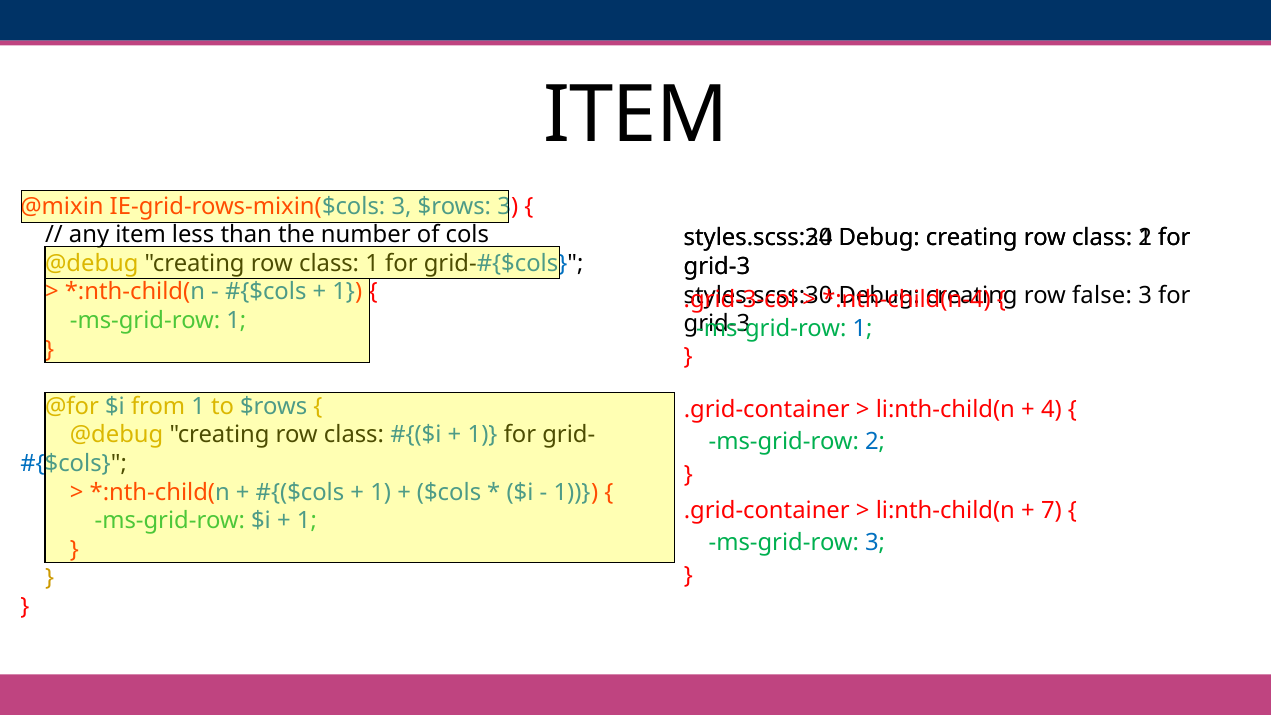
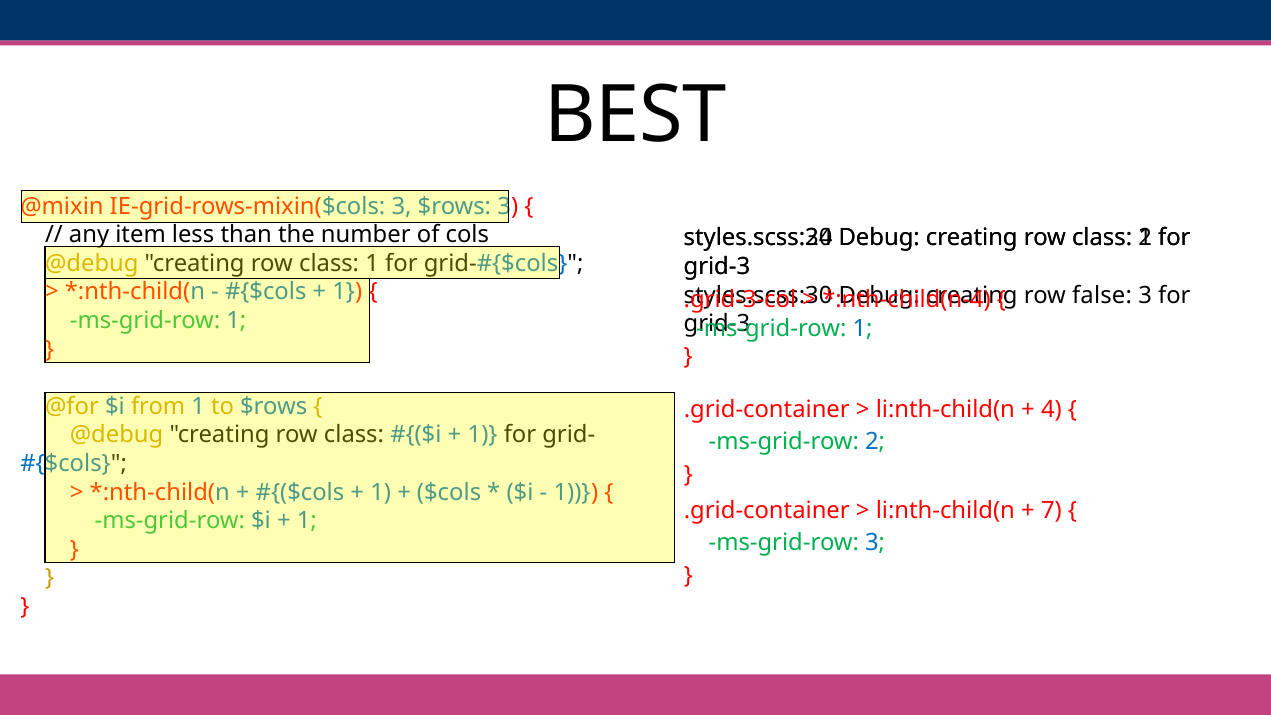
ITEM: ITEM -> BEST (636, 115)
